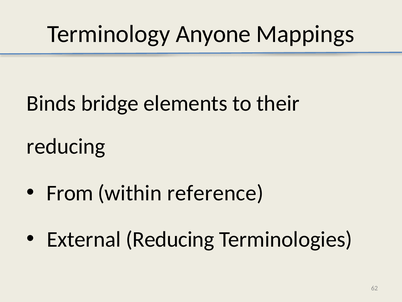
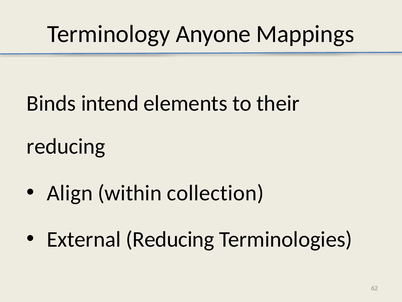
bridge: bridge -> intend (110, 103)
From: From -> Align (70, 193)
reference: reference -> collection (215, 193)
